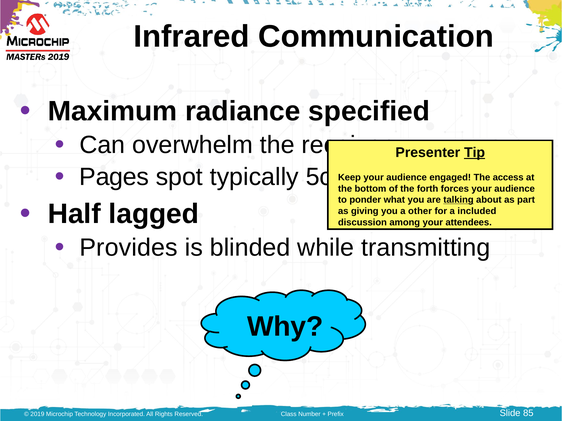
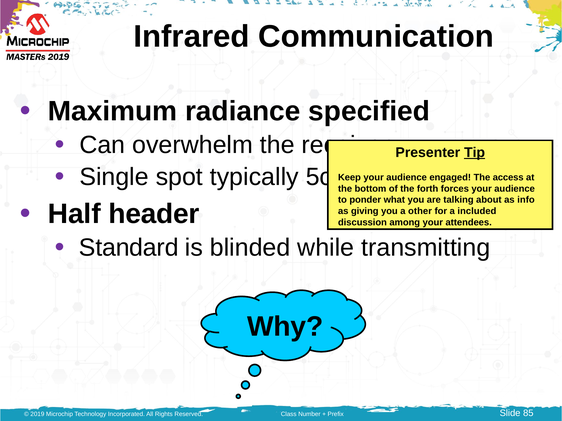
Pages: Pages -> Single (114, 177)
talking underline: present -> none (458, 200)
part: part -> info (526, 200)
lagged: lagged -> header (154, 214)
Provides: Provides -> Standard (129, 248)
